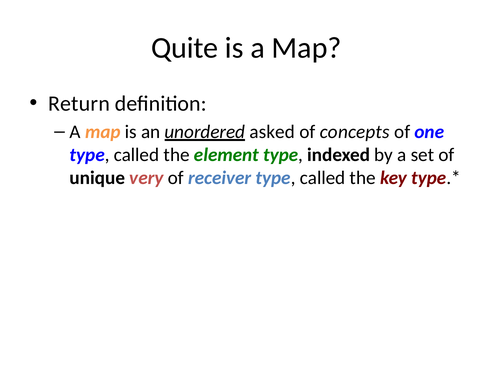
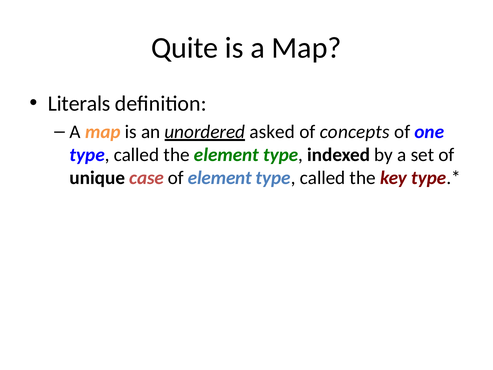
Return: Return -> Literals (79, 103)
very: very -> case (147, 178)
of receiver: receiver -> element (220, 178)
